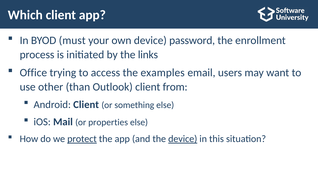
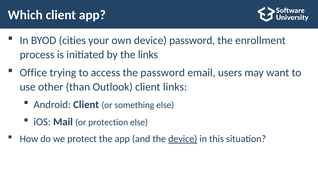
must: must -> cities (72, 40)
the examples: examples -> password (163, 73)
client from: from -> links (175, 87)
properties: properties -> protection (108, 122)
protect underline: present -> none (82, 139)
